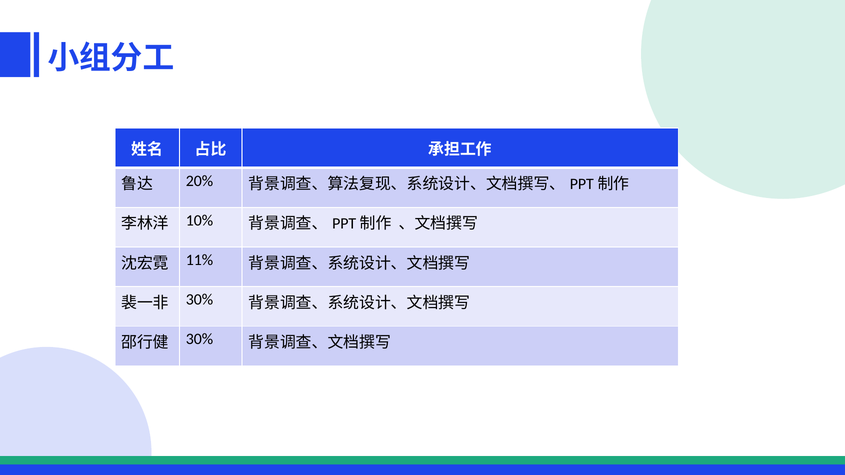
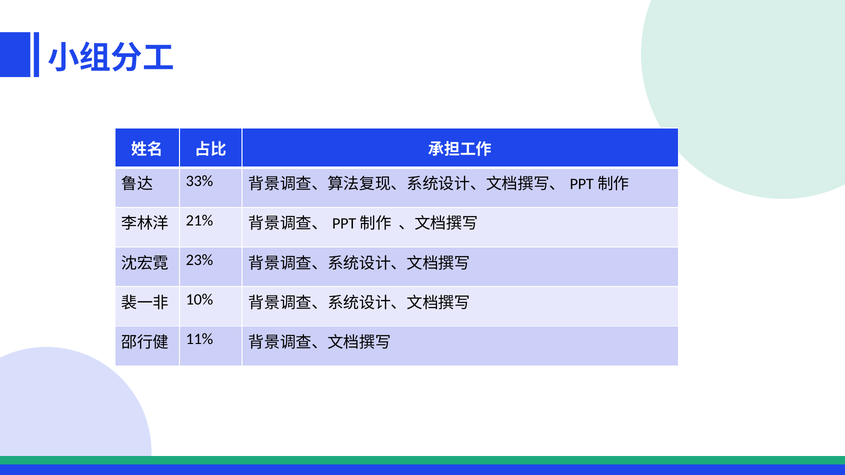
20%: 20% -> 33% (199, 181)
10%: 10% -> 21% (199, 221)
11%: 11% -> 23% (199, 260)
30%: 30% -> 10% (199, 300)
30%: 30% -> 11% (199, 339)
